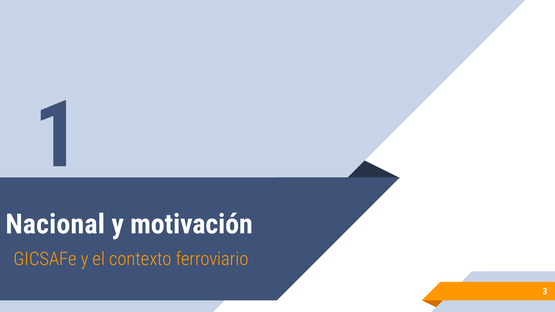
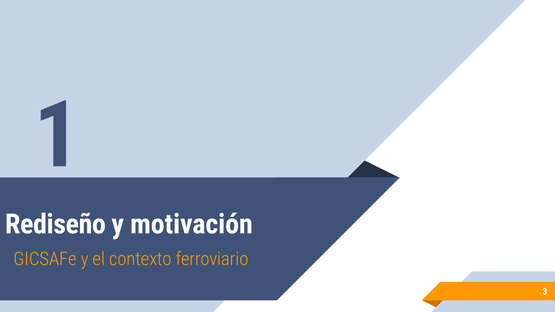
Nacional: Nacional -> Rediseño (55, 224)
